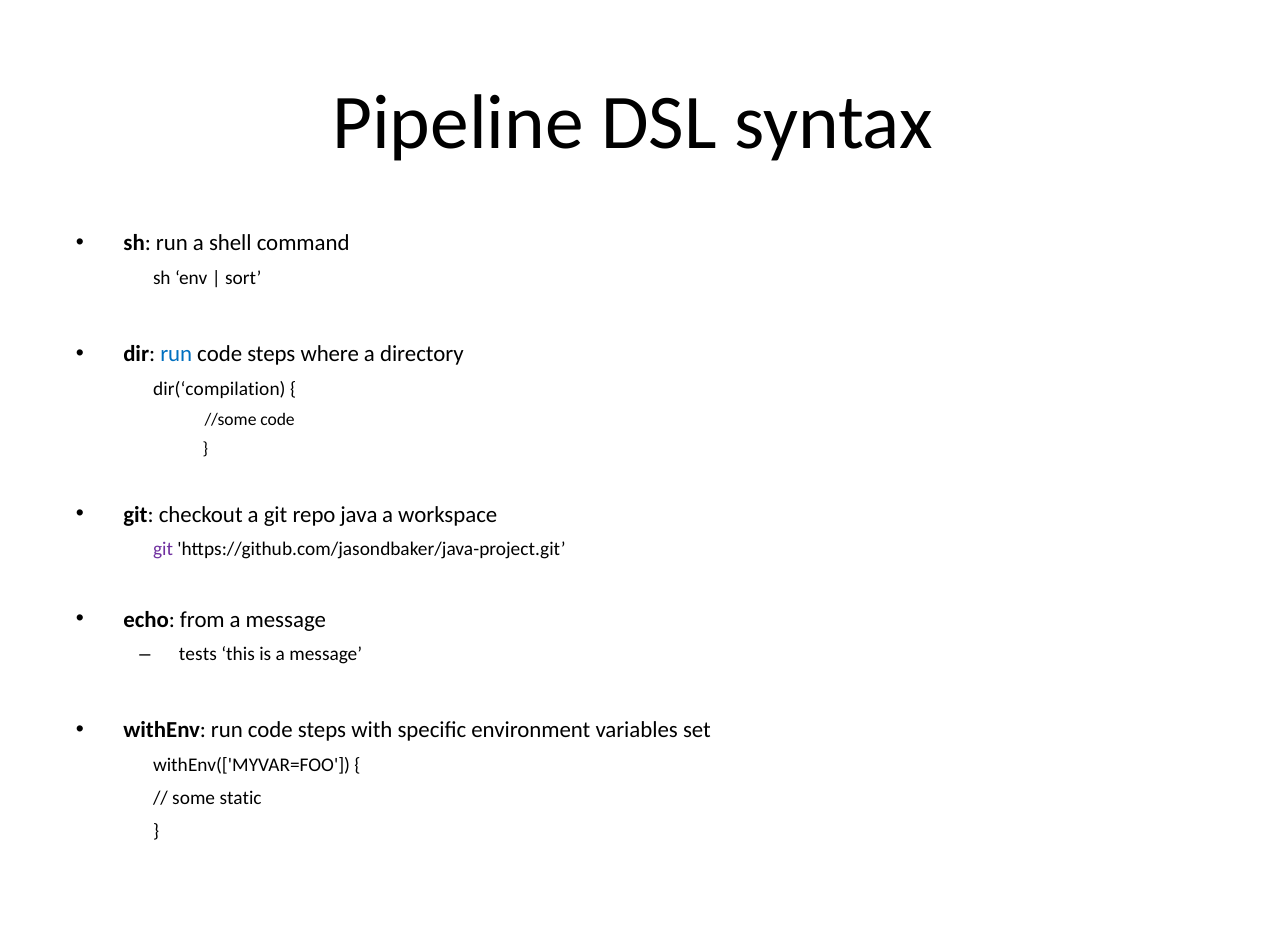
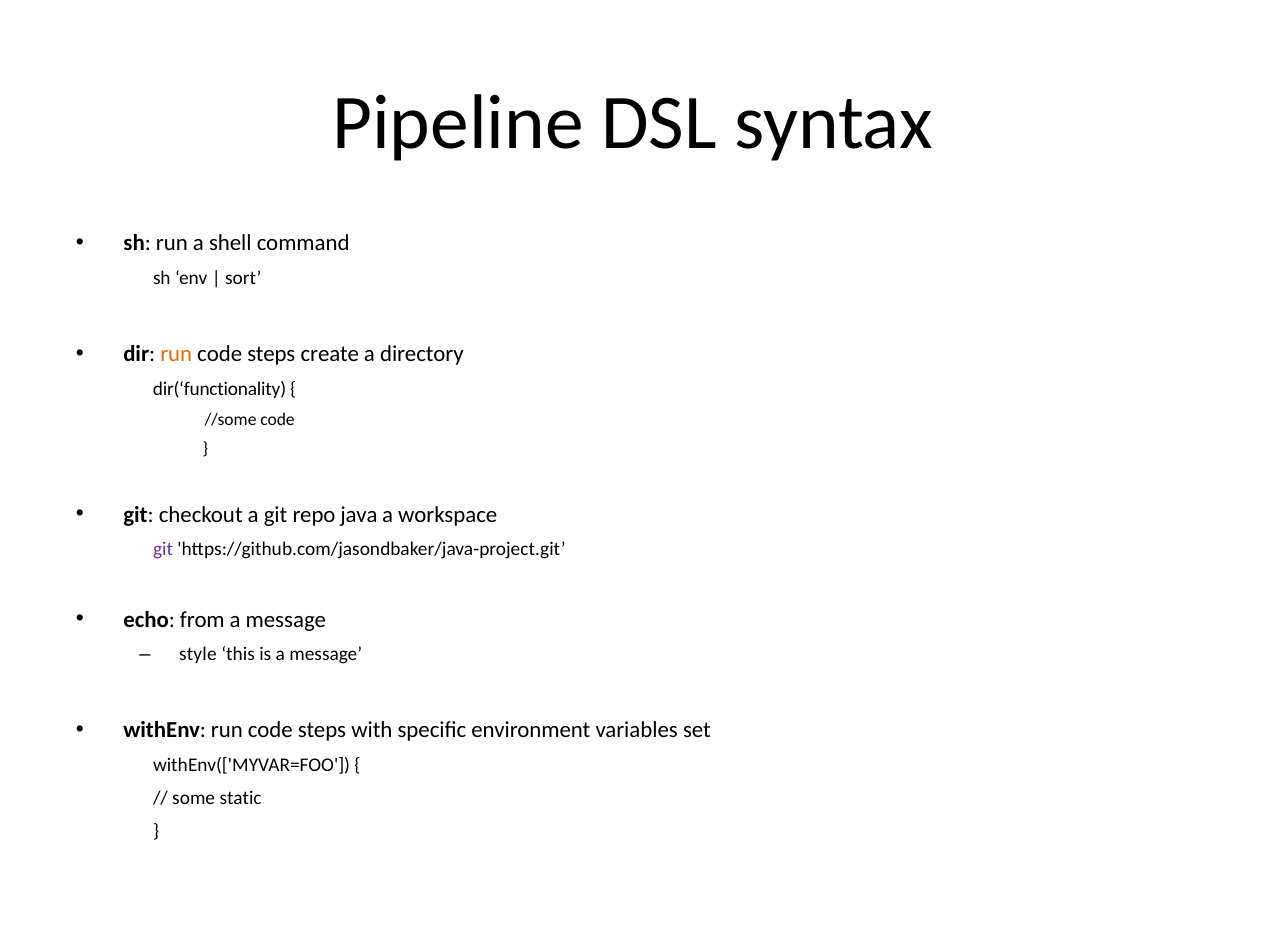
run colour: blue -> orange (176, 354)
where: where -> create (330, 354)
dir(‘compilation: dir(‘compilation -> dir(‘functionality (219, 389)
tests: tests -> style (198, 654)
